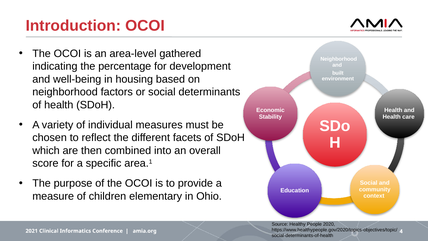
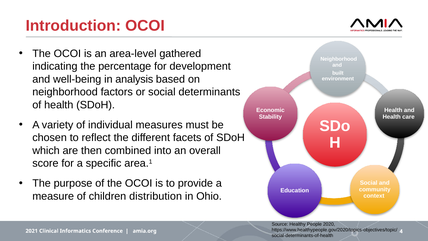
housing: housing -> analysis (134, 79)
elementary: elementary -> distribution (156, 196)
